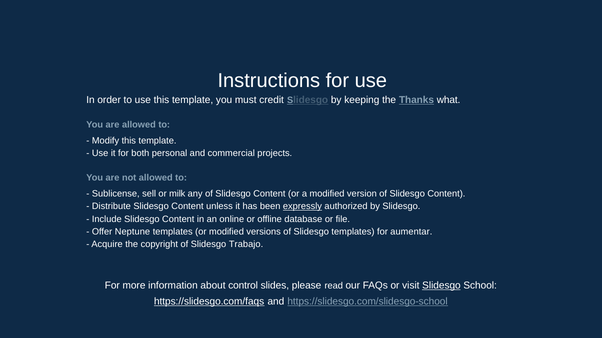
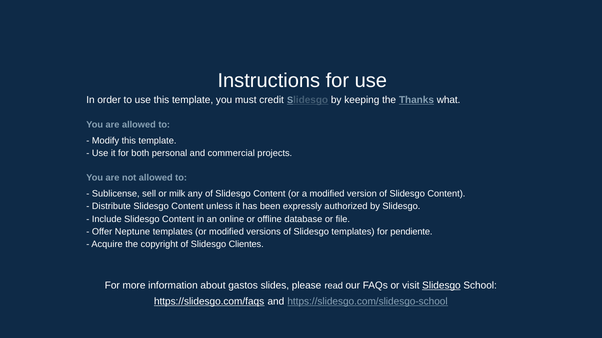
expressly underline: present -> none (302, 207)
aumentar: aumentar -> pendiente (411, 232)
Trabajo: Trabajo -> Clientes (246, 245)
control: control -> gastos (243, 286)
